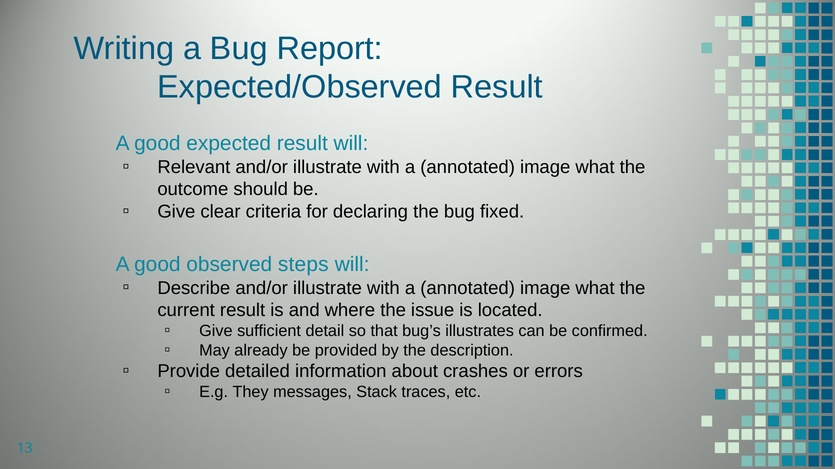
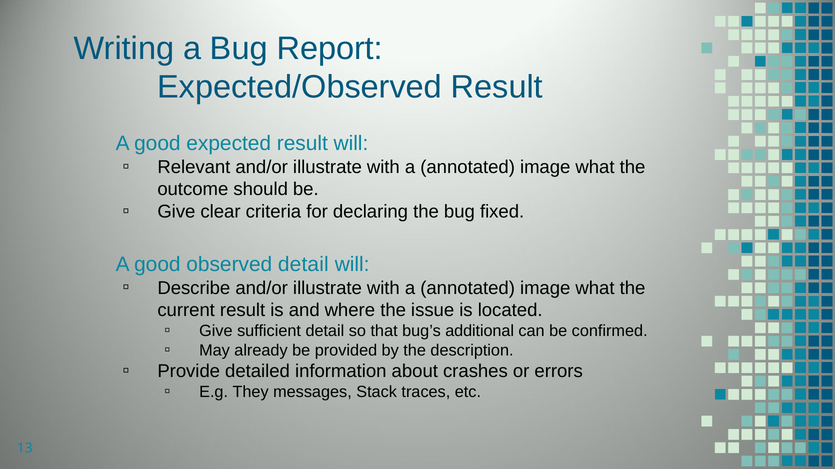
observed steps: steps -> detail (303, 265)
illustrates: illustrates -> additional (480, 331)
